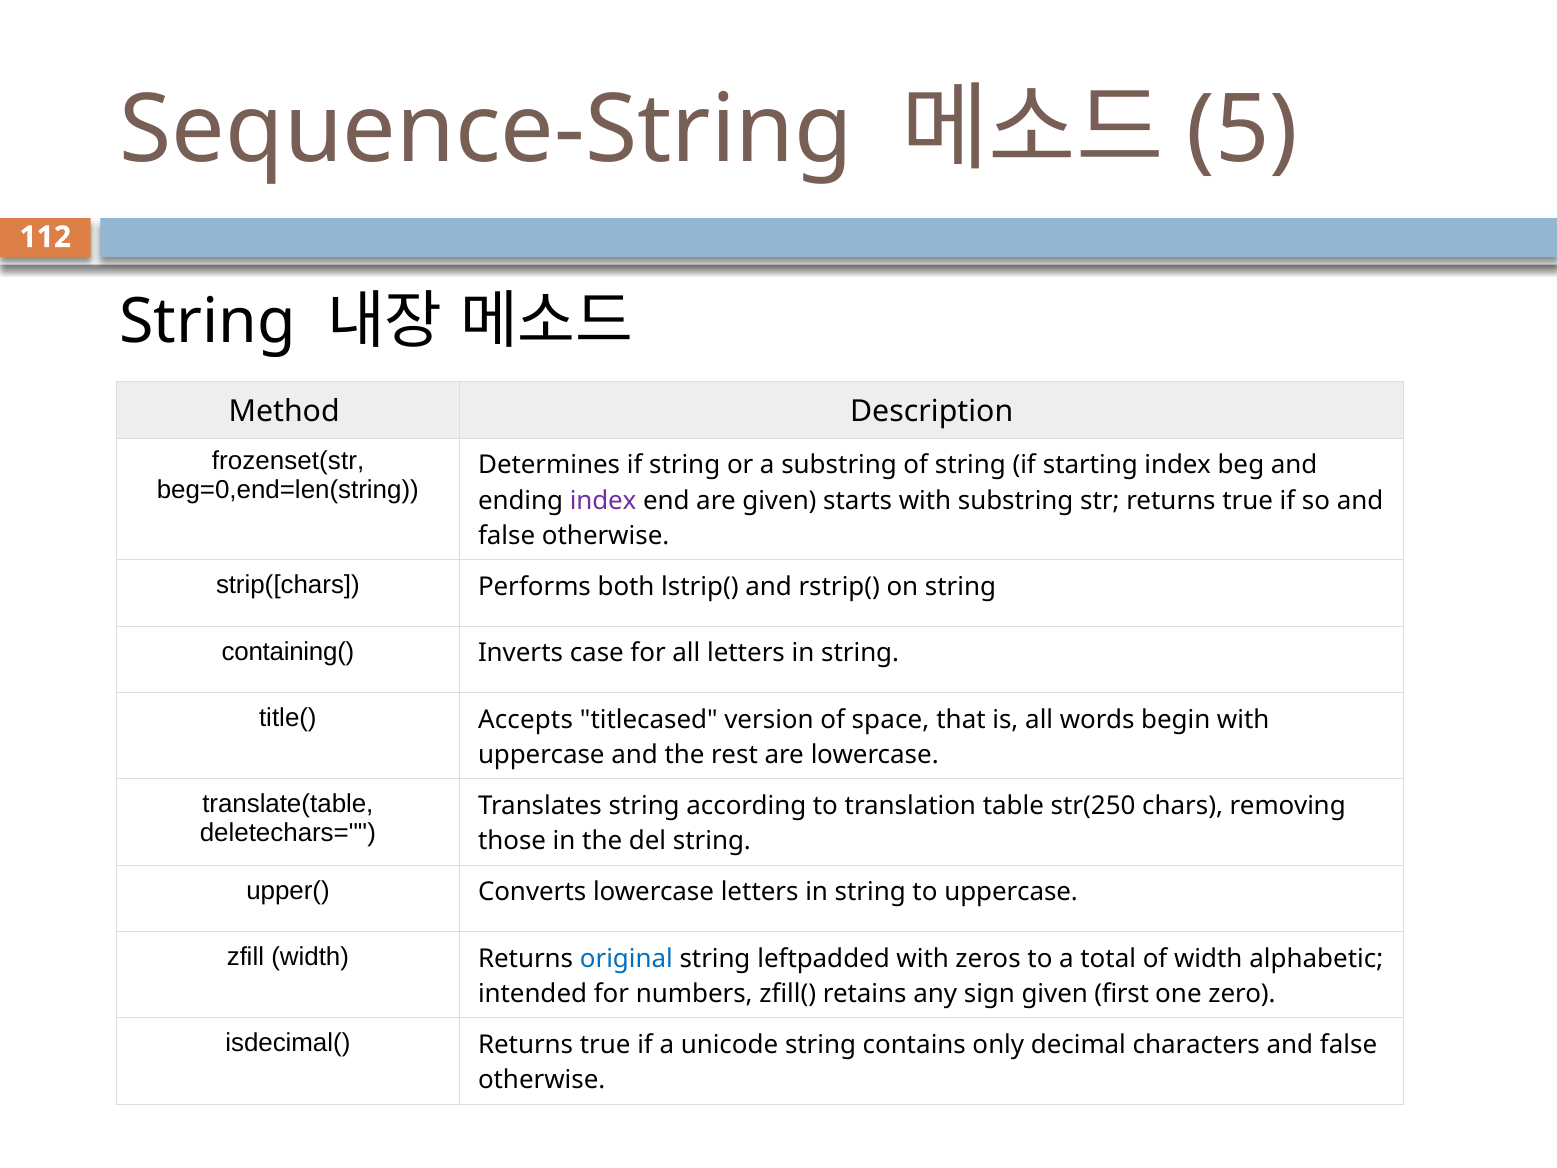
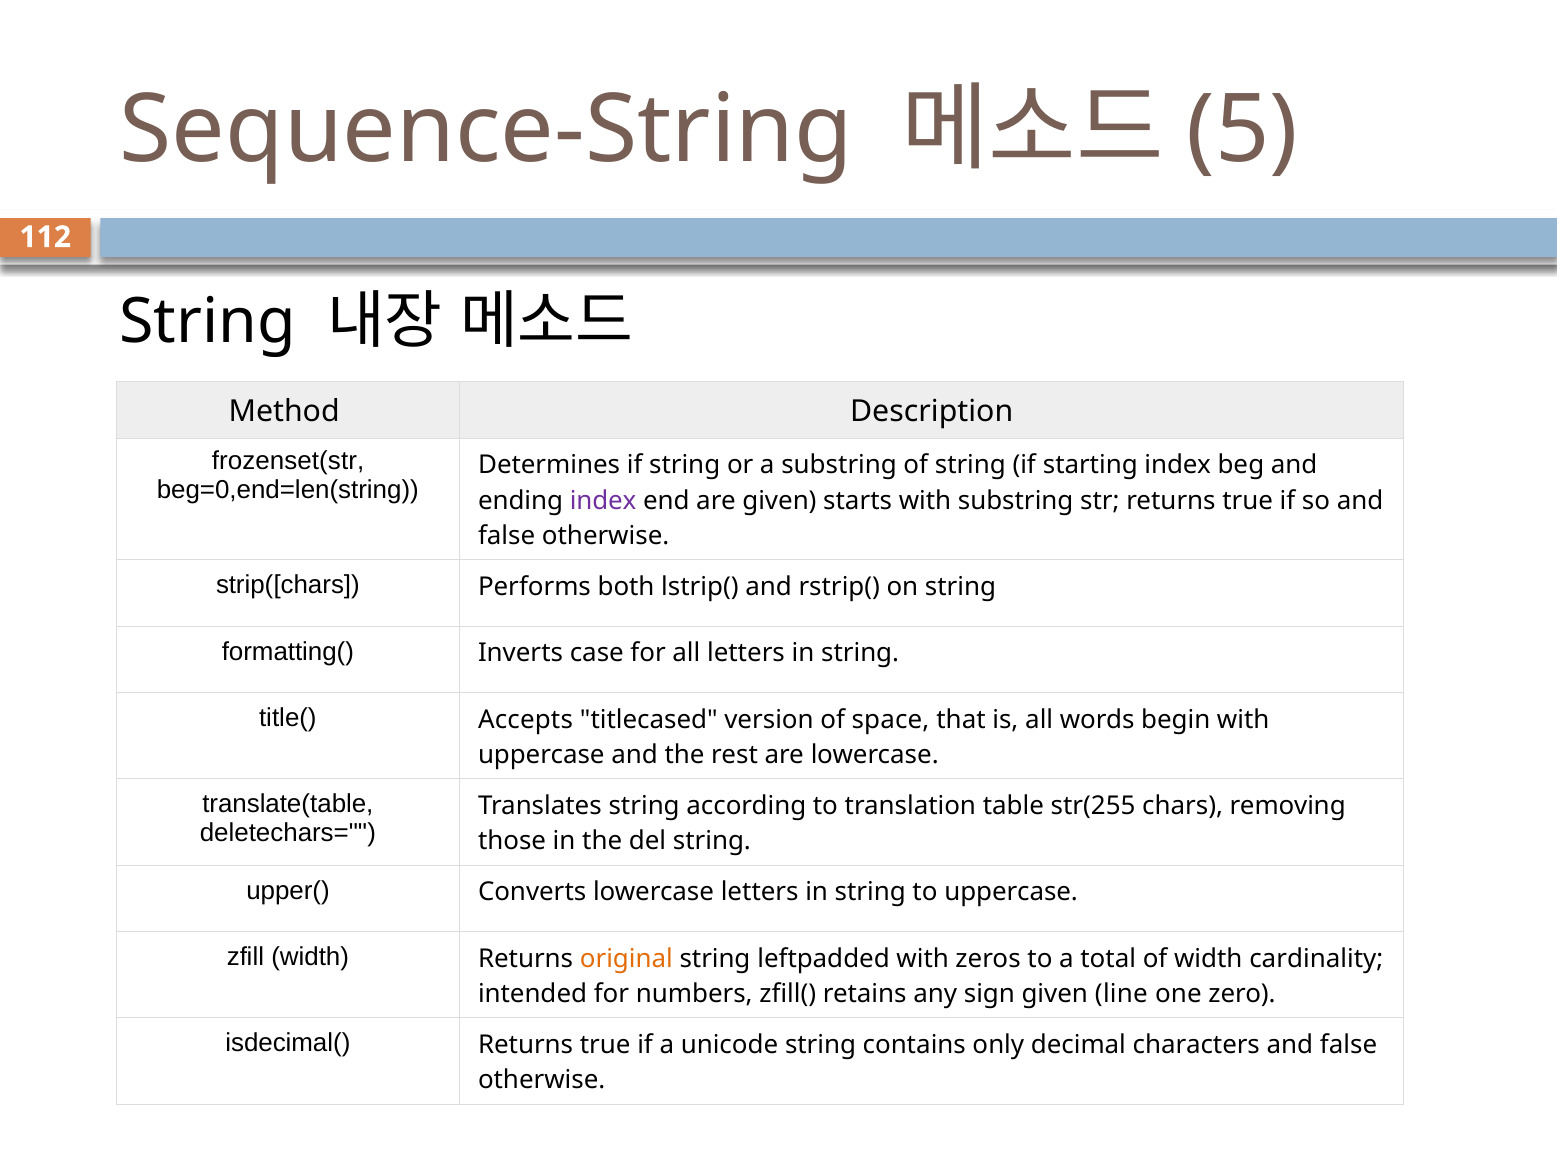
containing(: containing( -> formatting( (288, 651)
str(250: str(250 -> str(255 (1093, 806)
original colour: blue -> orange (626, 958)
alphabetic: alphabetic -> cardinality (1316, 958)
first: first -> line (1121, 994)
